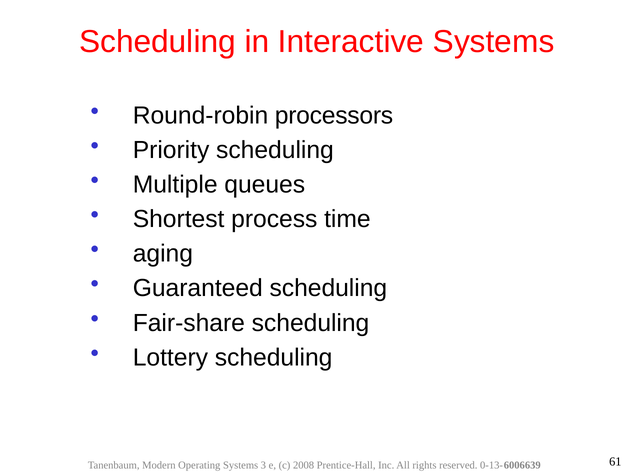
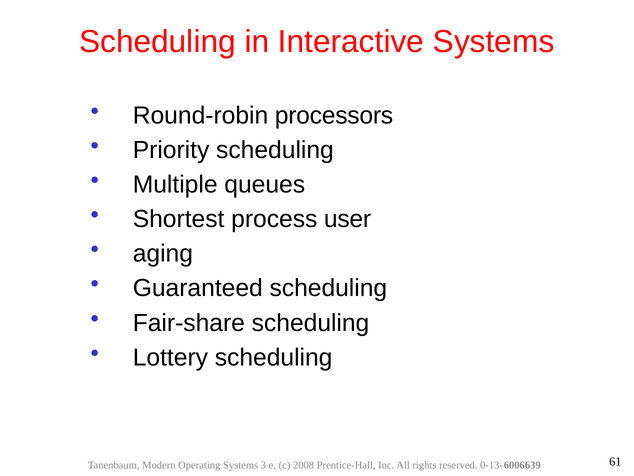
time: time -> user (348, 219)
